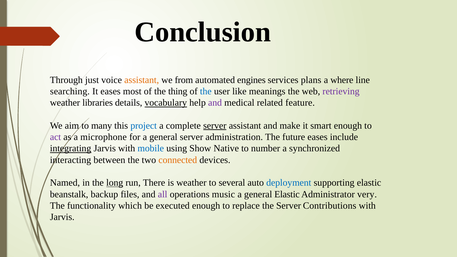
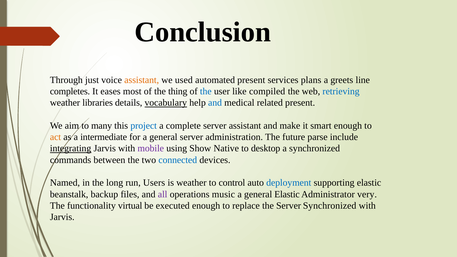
from: from -> used (184, 80)
automated engines: engines -> present (251, 80)
where: where -> greets (342, 80)
searching: searching -> completes (70, 91)
meanings: meanings -> compiled (267, 91)
retrieving colour: purple -> blue (341, 91)
and colour: purple -> blue (215, 103)
related feature: feature -> present (300, 103)
server underline: present -> none (215, 126)
act colour: purple -> orange (55, 137)
microphone: microphone -> intermediate (104, 137)
future eases: eases -> parse (318, 137)
mobile colour: blue -> purple (151, 149)
number: number -> desktop (266, 149)
interacting: interacting -> commands (71, 160)
connected colour: orange -> blue (178, 160)
long underline: present -> none (115, 183)
There: There -> Users (154, 183)
several: several -> control (232, 183)
which: which -> virtual (130, 206)
Server Contributions: Contributions -> Synchronized (330, 206)
